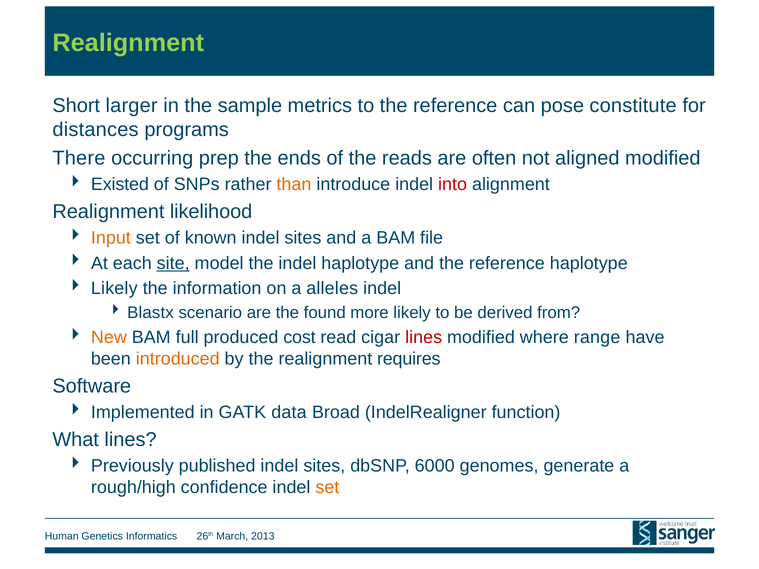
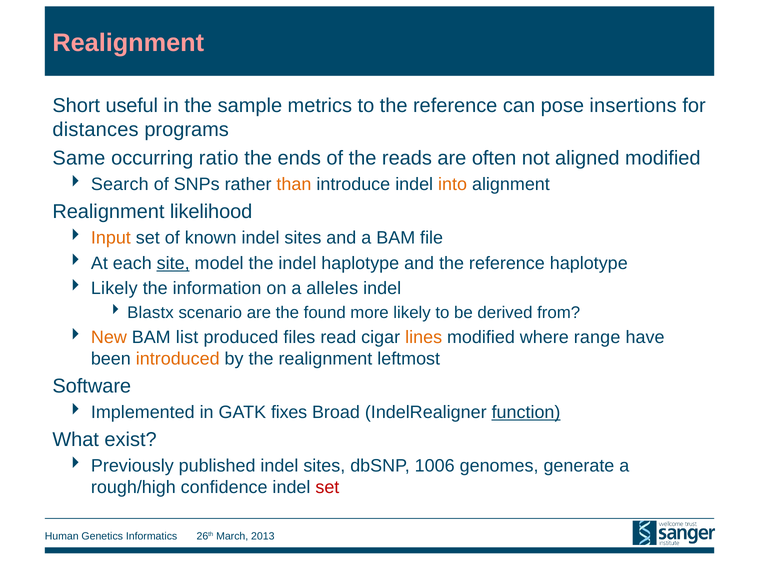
Realignment colour: light green -> pink (128, 43)
larger: larger -> useful (132, 106)
constitute: constitute -> insertions (633, 106)
There: There -> Same (79, 158)
prep: prep -> ratio (219, 158)
Existed: Existed -> Search (120, 184)
into colour: red -> orange (453, 184)
full: full -> list (187, 338)
cost: cost -> files (299, 338)
lines colour: red -> orange (424, 338)
requires: requires -> leftmost (409, 359)
data: data -> fixes (289, 413)
function underline: none -> present (526, 413)
What lines: lines -> exist (131, 440)
6000: 6000 -> 1006 (435, 466)
set colour: orange -> red (327, 488)
